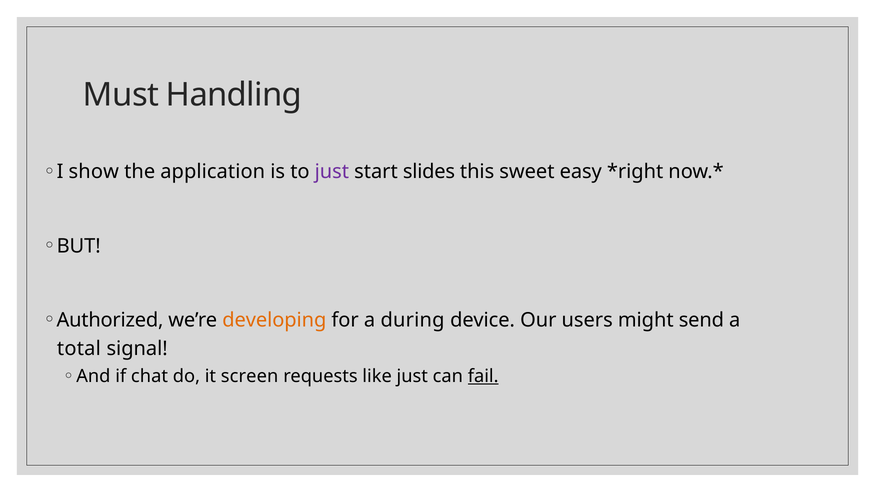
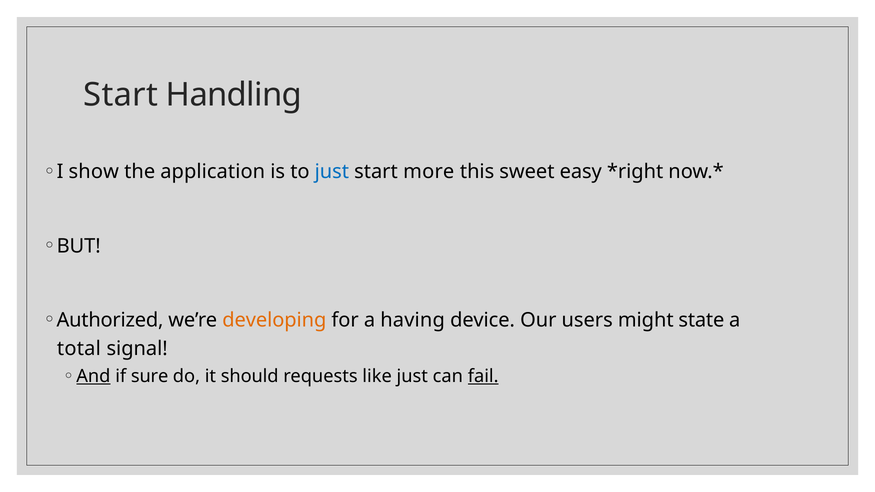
Must: Must -> Start (121, 95)
just colour: purple -> blue (332, 172)
slides: slides -> more (429, 172)
during: during -> having (413, 320)
send: send -> state (701, 320)
And underline: none -> present (93, 376)
chat: chat -> sure (150, 376)
screen: screen -> should (250, 376)
